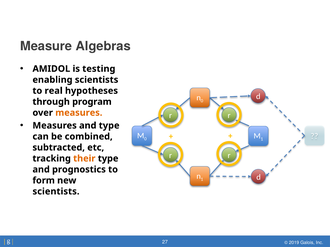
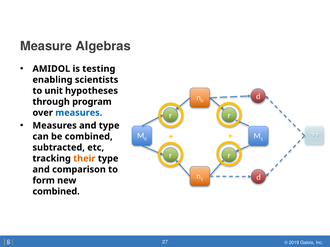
real: real -> unit (54, 91)
measures colour: orange -> blue (79, 113)
prognostics: prognostics -> comparison (79, 170)
scientists: scientists -> combined (56, 192)
